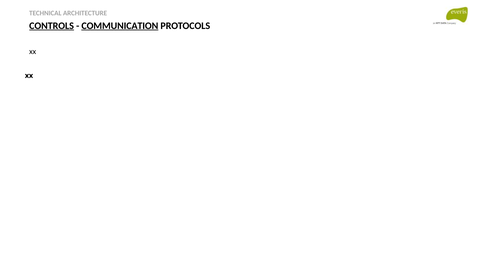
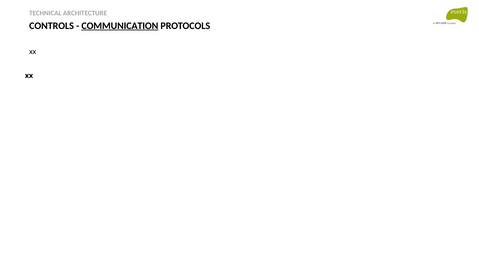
CONTROLS underline: present -> none (52, 26)
